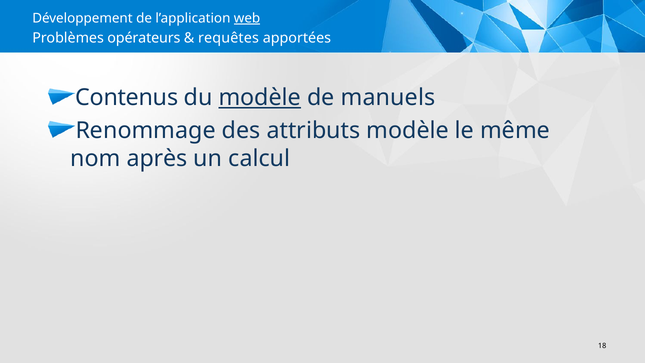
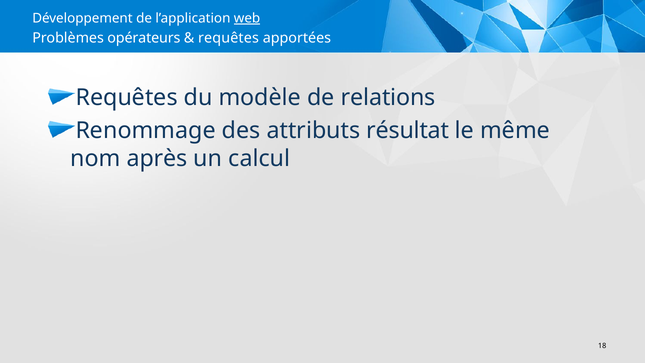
Contenus: Contenus -> Requêtes (127, 98)
modèle underline: present -> none (260, 98)
manuels: manuels -> relations (388, 98)
attributs modèle: modèle -> résultat (408, 130)
